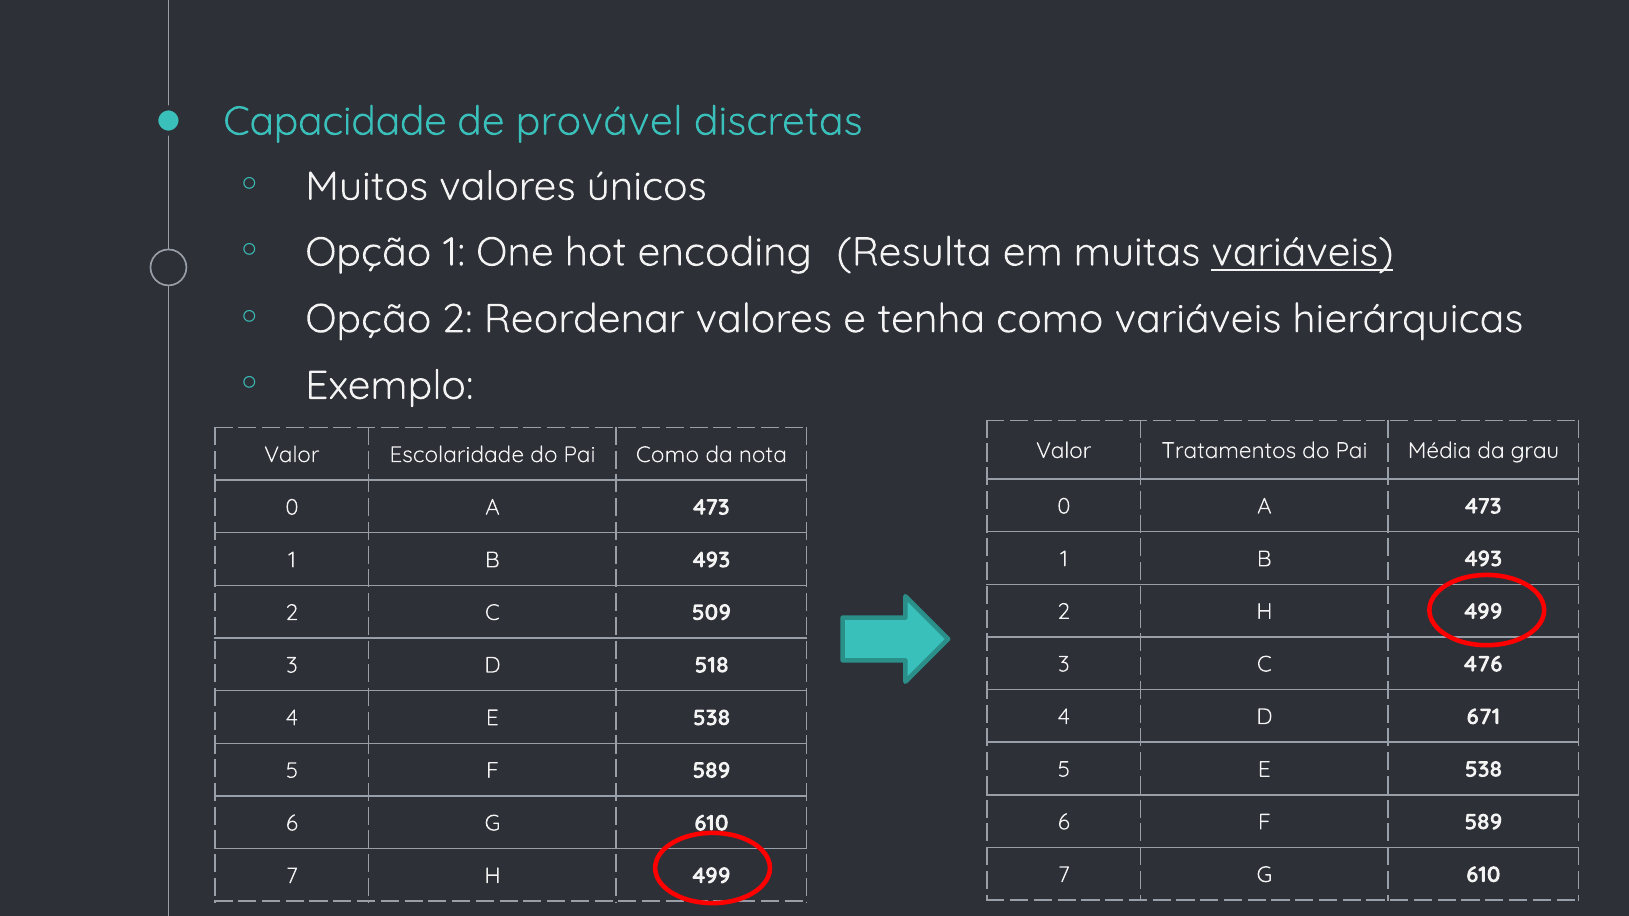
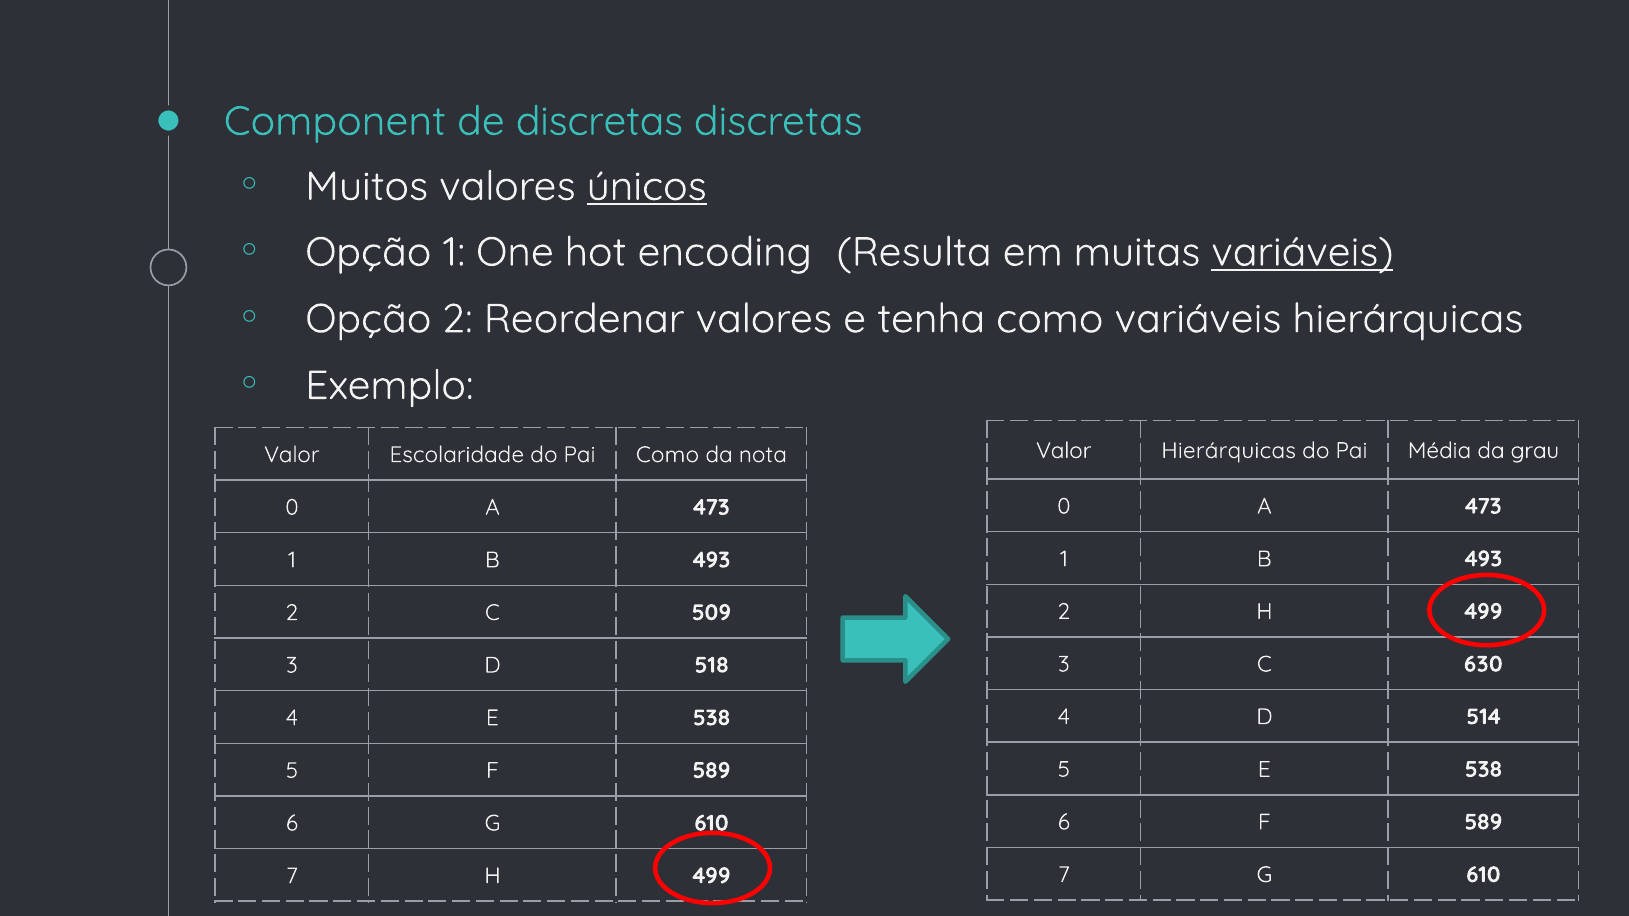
Capacidade: Capacidade -> Component (335, 121)
de provável: provável -> discretas (599, 121)
únicos underline: none -> present (647, 187)
Valor Tratamentos: Tratamentos -> Hierárquicas (1229, 451)
476: 476 -> 630 (1483, 664)
671: 671 -> 514 (1484, 717)
